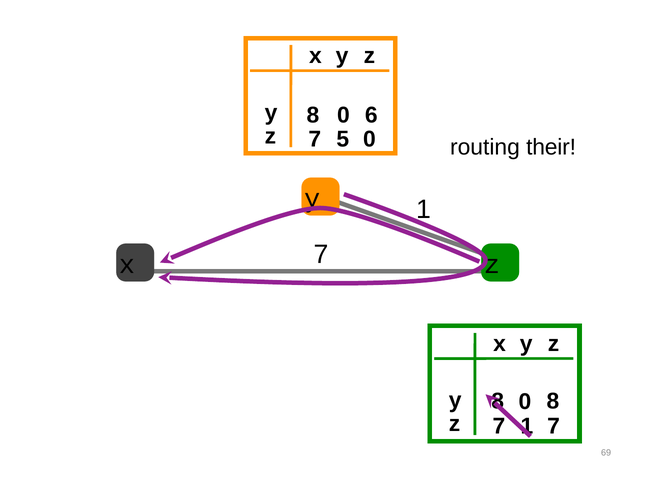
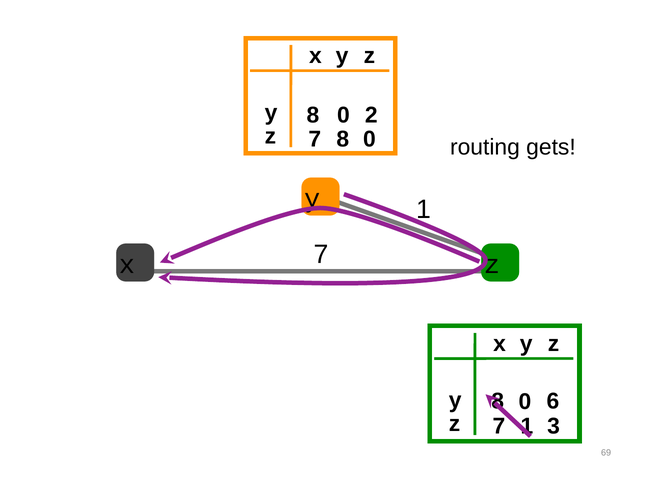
6: 6 -> 2 (371, 115)
7 5: 5 -> 8 (343, 139)
their: their -> gets (551, 147)
8: 8 -> 6 (553, 401)
7: 7 -> 3 (553, 427)
